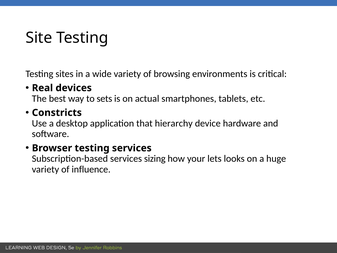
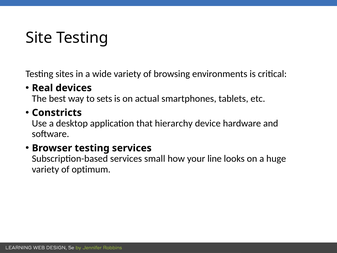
sizing: sizing -> small (155, 159)
lets: lets -> line (215, 159)
influence: influence -> optimum (91, 169)
